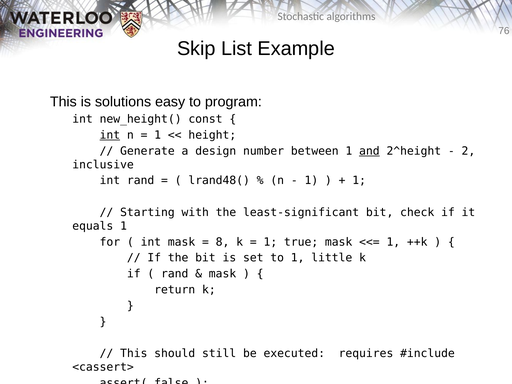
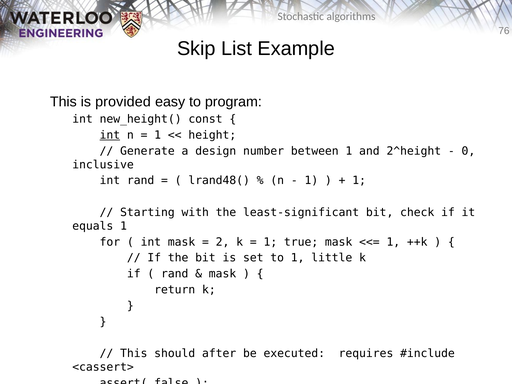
solutions: solutions -> provided (123, 102)
and underline: present -> none (369, 151)
2: 2 -> 0 (468, 151)
8: 8 -> 2 (223, 242)
still: still -> after (219, 353)
